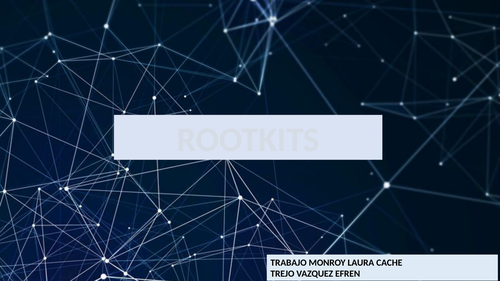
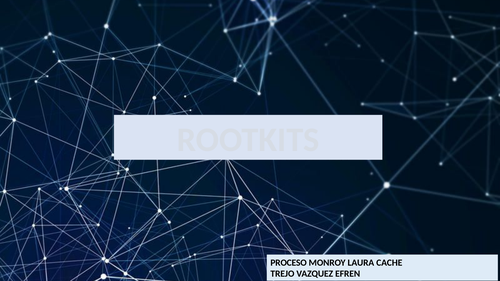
TRABAJO: TRABAJO -> PROCESO (289, 263)
